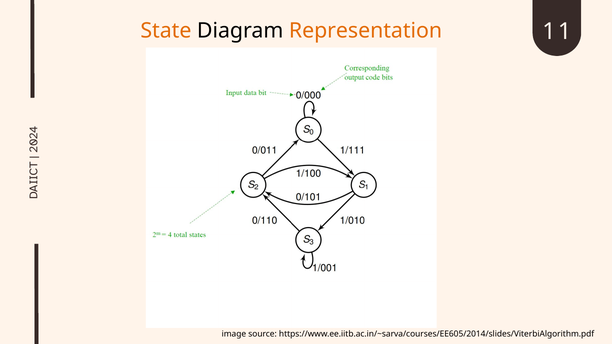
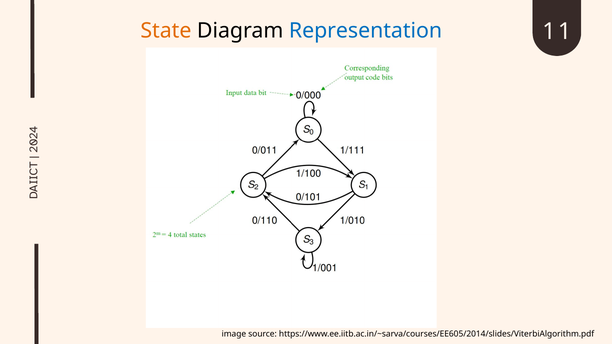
Representation colour: orange -> blue (366, 31)
